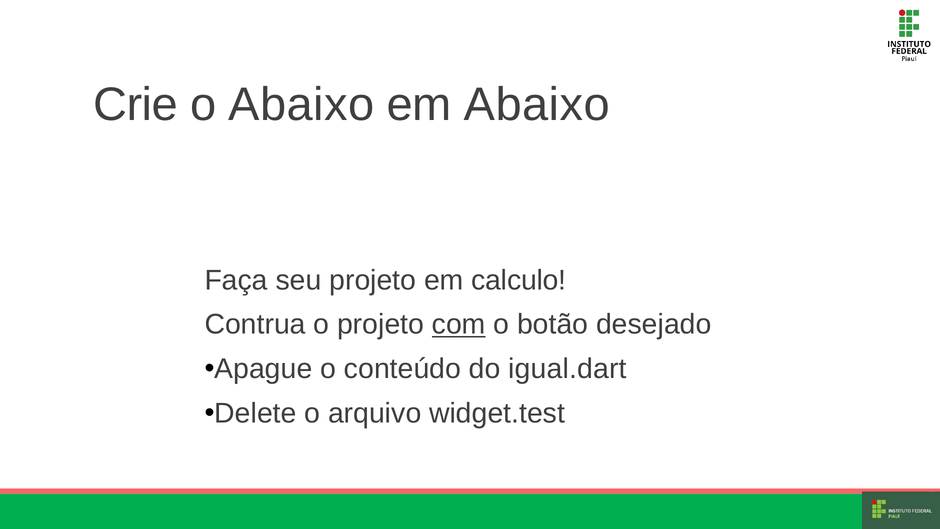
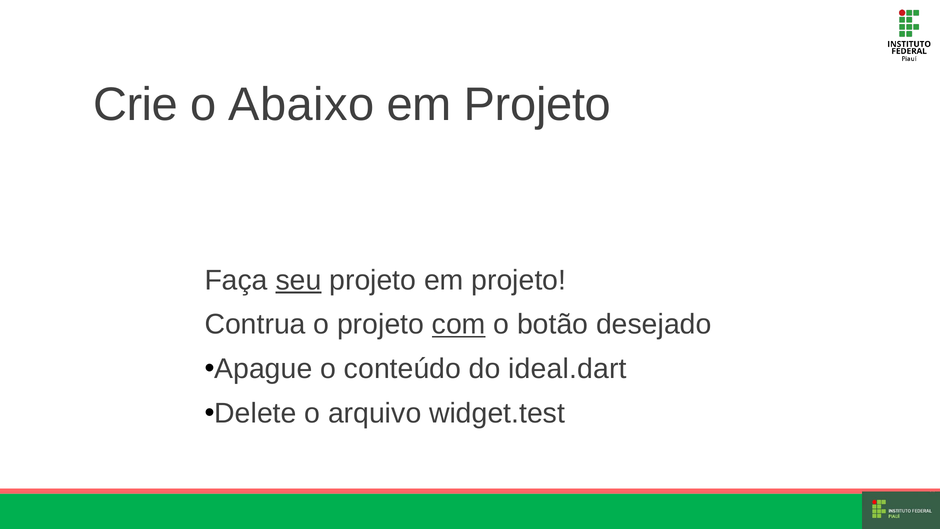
Abaixo: Abaixo -> Projeto (537, 105)
seu underline: none -> present (299, 280)
projeto em calculo: calculo -> projeto (519, 280)
igual.dart: igual.dart -> ideal.dart (567, 369)
